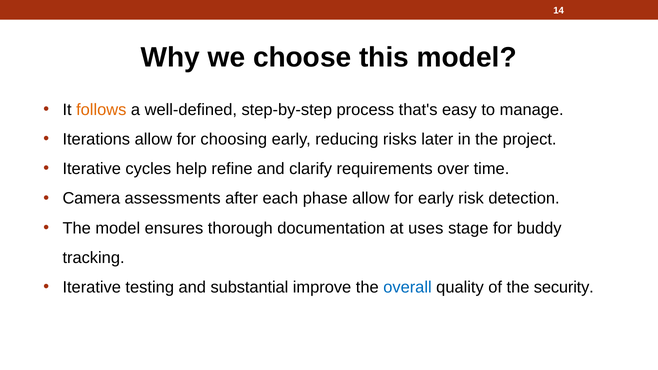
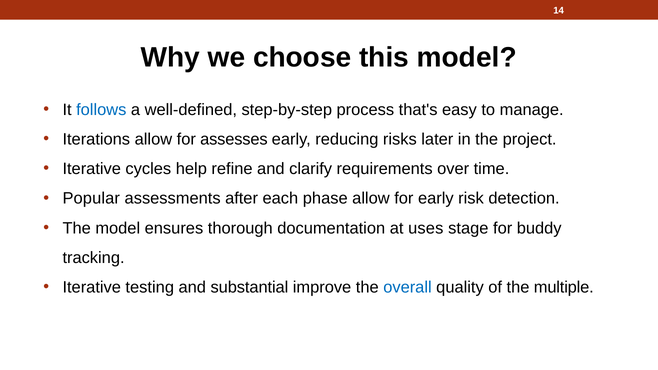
follows colour: orange -> blue (101, 110)
choosing: choosing -> assesses (234, 139)
Camera: Camera -> Popular (91, 199)
security: security -> multiple (564, 287)
